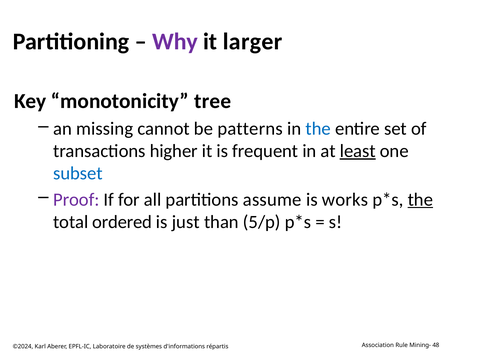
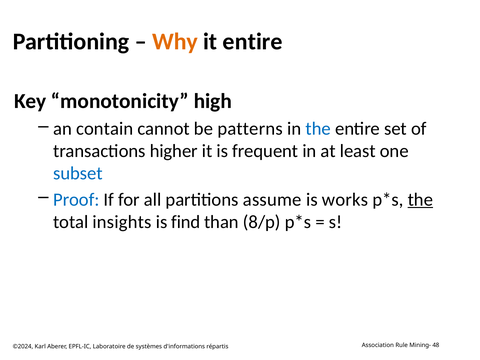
Why colour: purple -> orange (175, 42)
it larger: larger -> entire (253, 42)
tree: tree -> high (213, 101)
missing: missing -> contain (105, 129)
least underline: present -> none (358, 151)
Proof colour: purple -> blue (76, 200)
ordered: ordered -> insights (122, 222)
just: just -> find (186, 222)
5/p: 5/p -> 8/p (262, 222)
